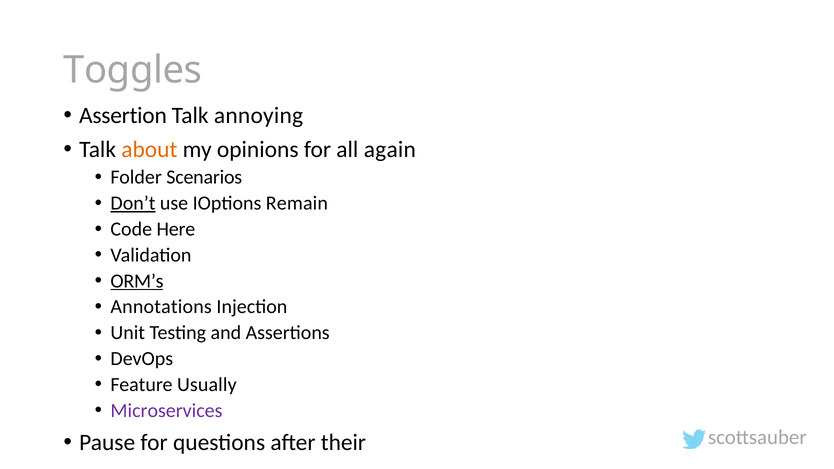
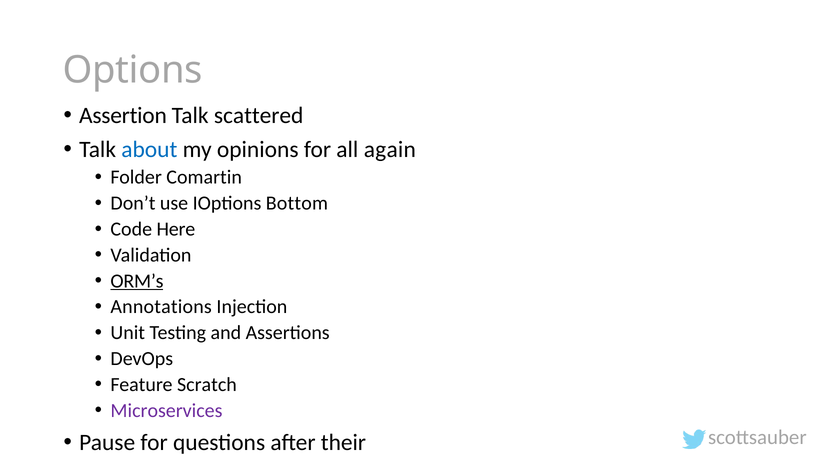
Toggles: Toggles -> Options (133, 70)
annoying: annoying -> scattered (259, 116)
about colour: orange -> blue (149, 150)
Scenarios: Scenarios -> Comartin (204, 177)
Don’t underline: present -> none (133, 203)
Remain: Remain -> Bottom (297, 203)
Usually: Usually -> Scratch (207, 385)
